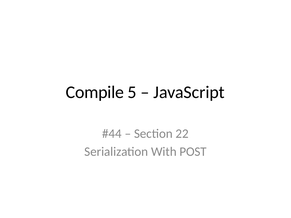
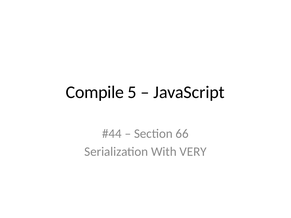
22: 22 -> 66 (182, 134)
POST: POST -> VERY (193, 152)
